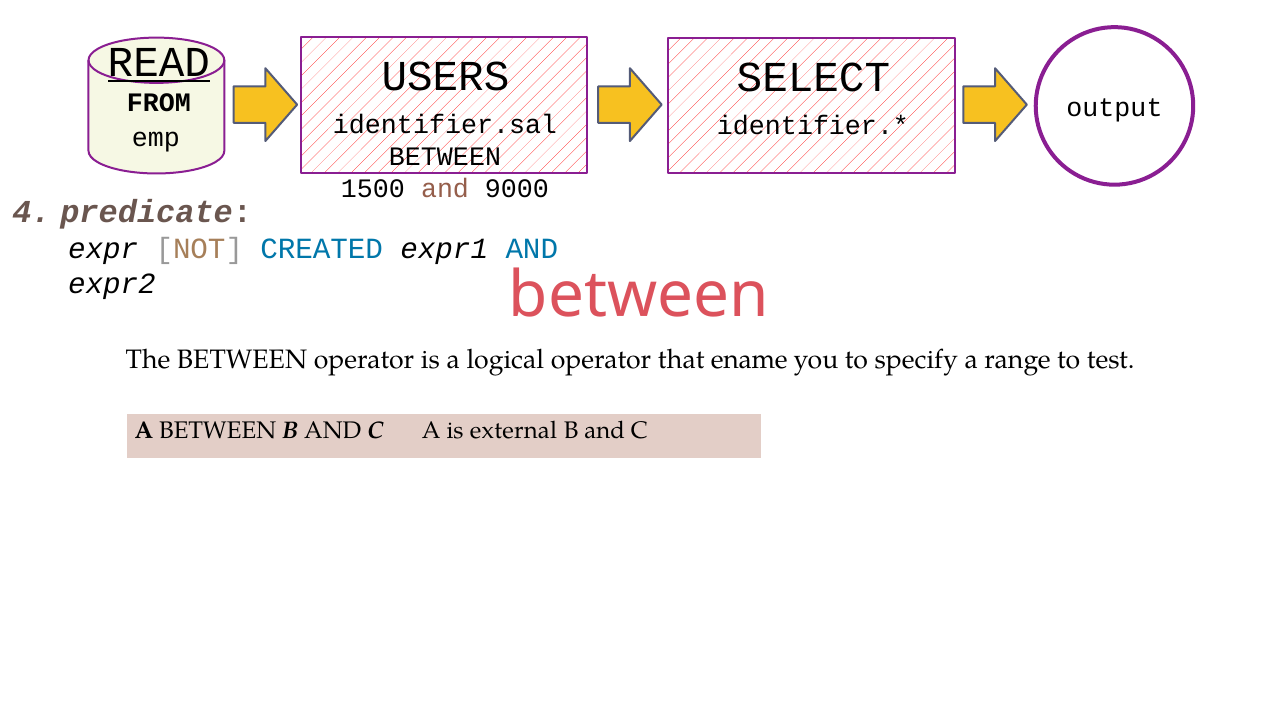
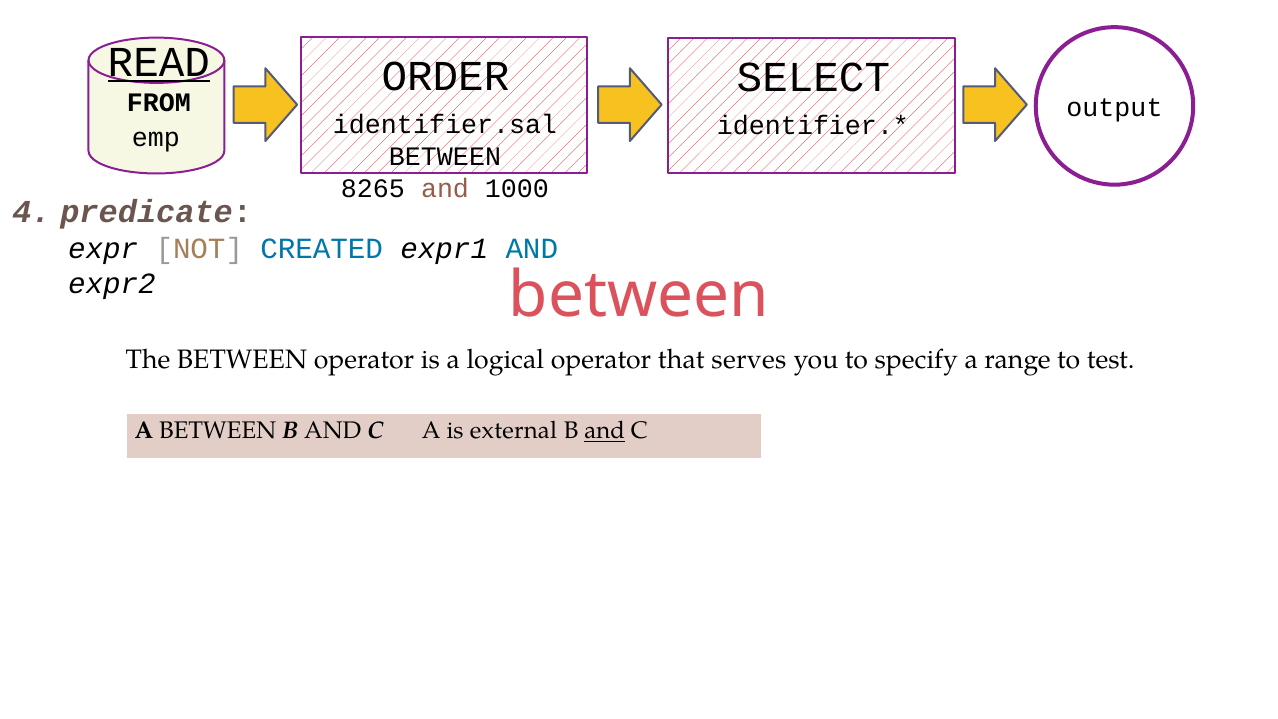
USERS: USERS -> ORDER (445, 77)
1500: 1500 -> 8265 (373, 188)
9000: 9000 -> 1000 (517, 188)
ename: ename -> serves (749, 359)
and underline: none -> present (605, 431)
